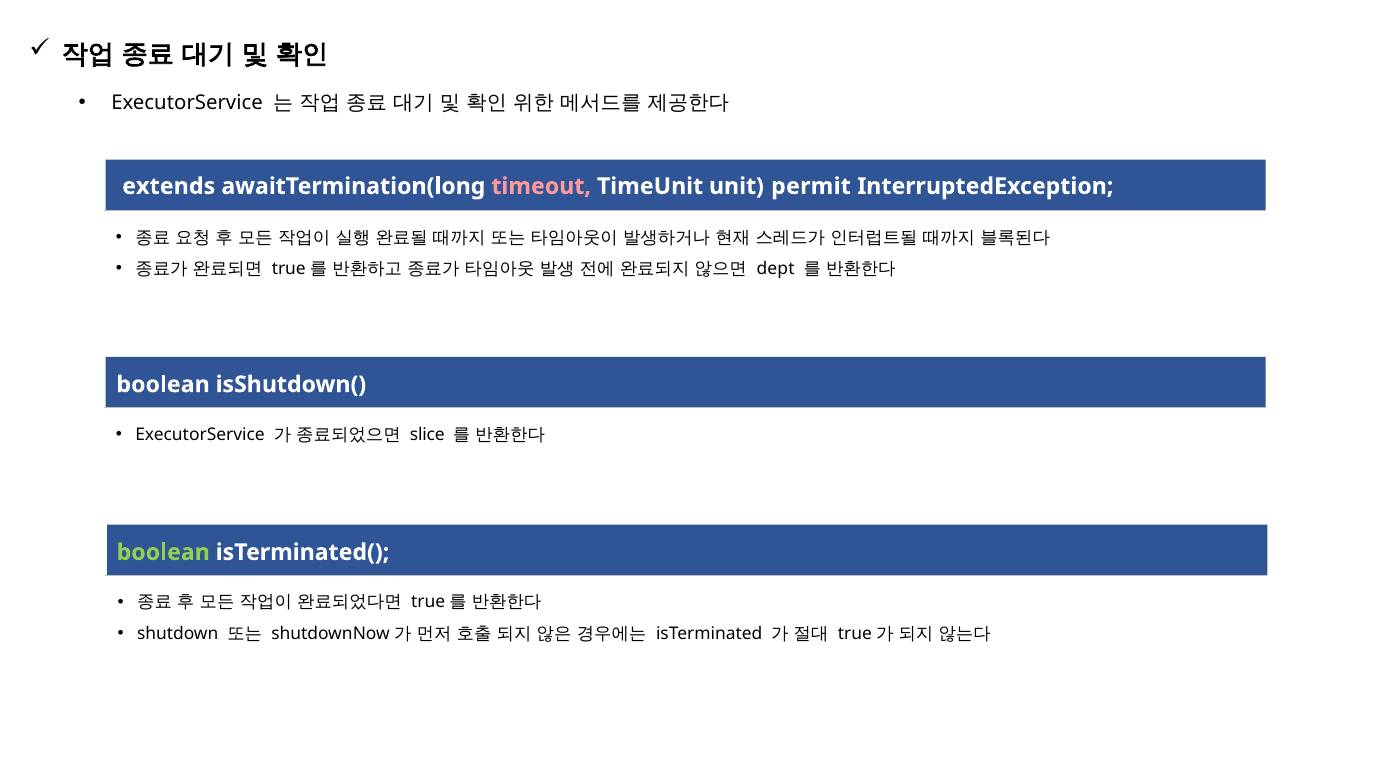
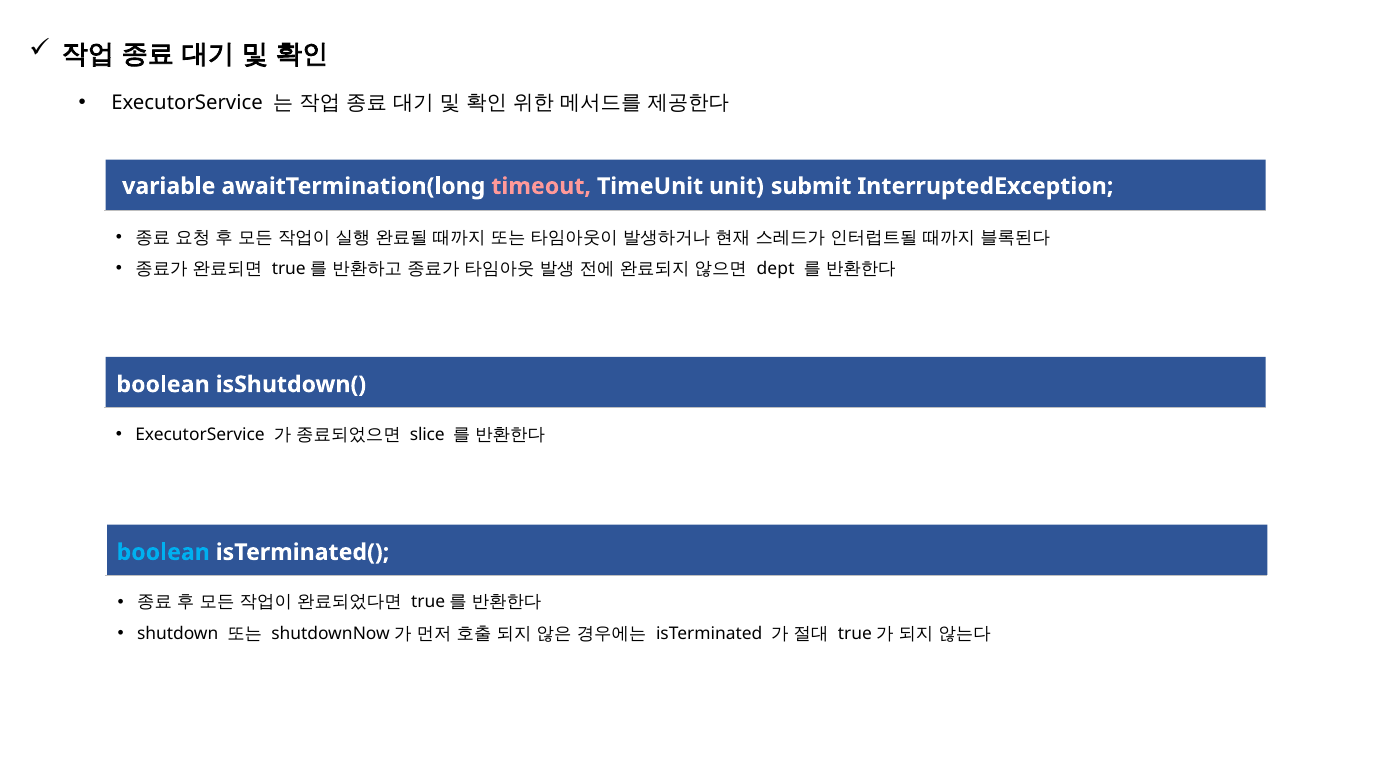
extends: extends -> variable (169, 186)
permit: permit -> submit (811, 186)
boolean colour: light green -> light blue (163, 552)
